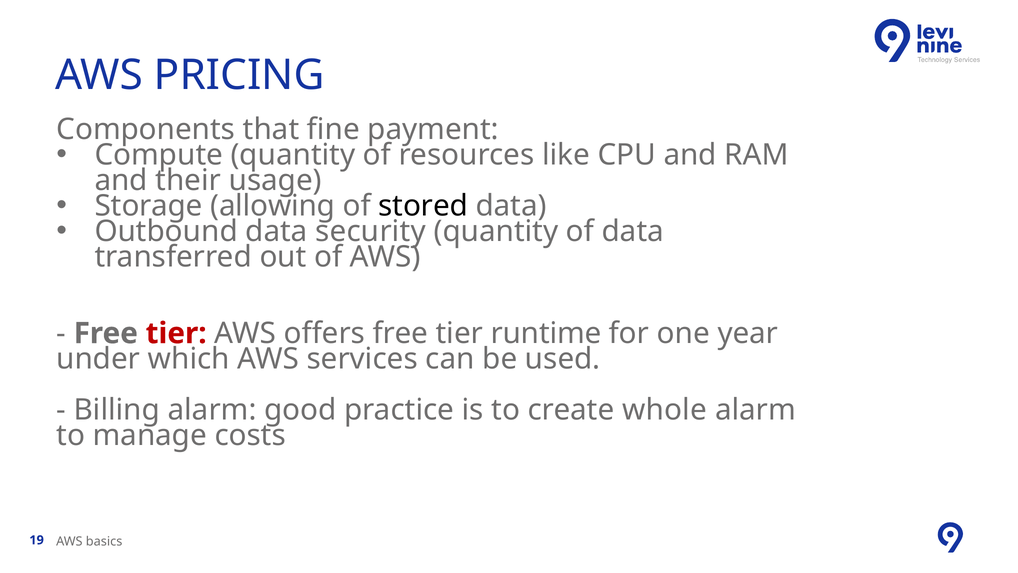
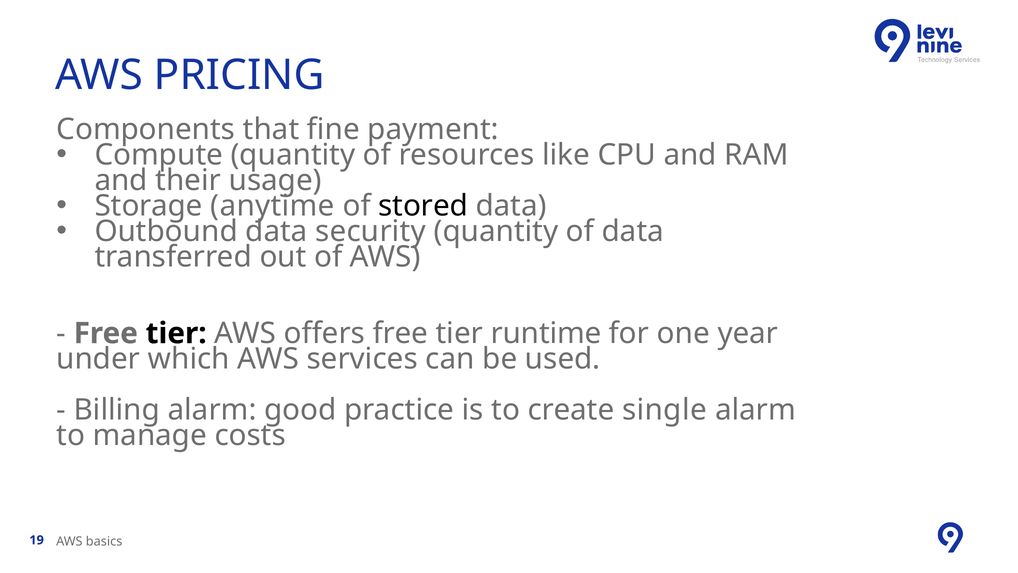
allowing: allowing -> anytime (272, 206)
tier colour: red -> black (176, 333)
whole: whole -> single (665, 410)
